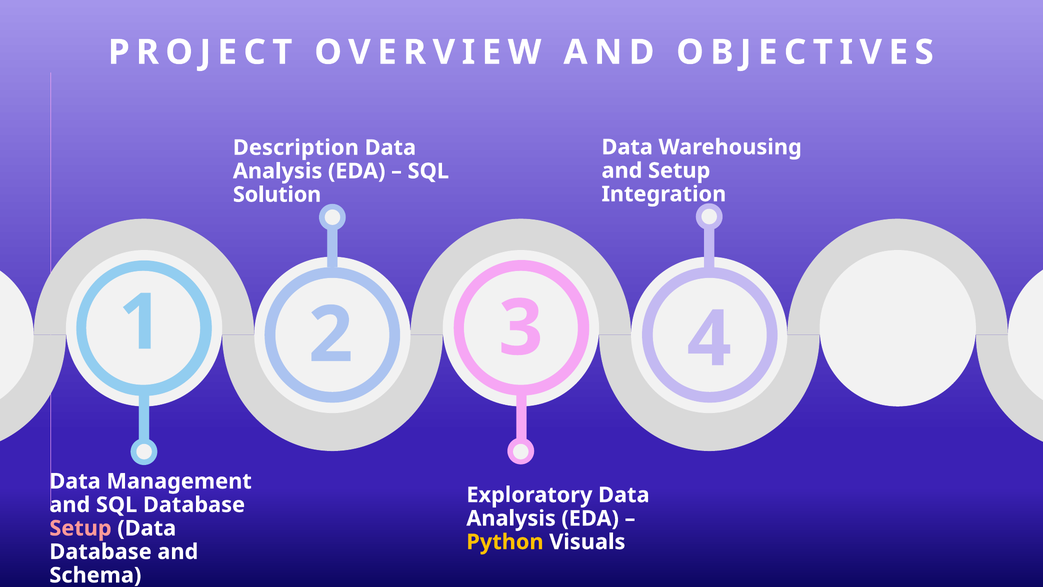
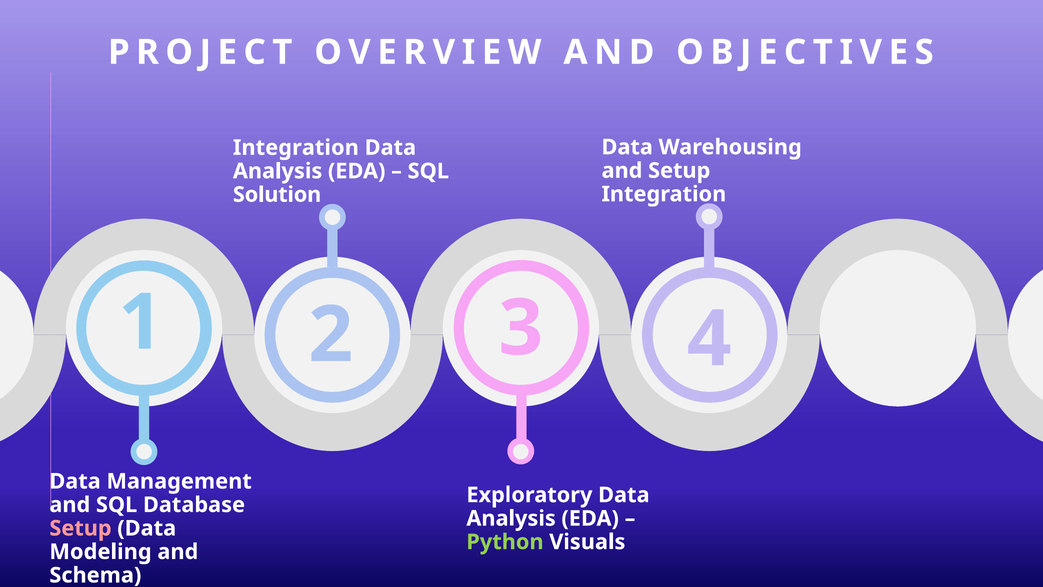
Description: Description -> Integration (296, 148)
Python colour: yellow -> light green (505, 542)
Database: Database -> Modeling (101, 552)
